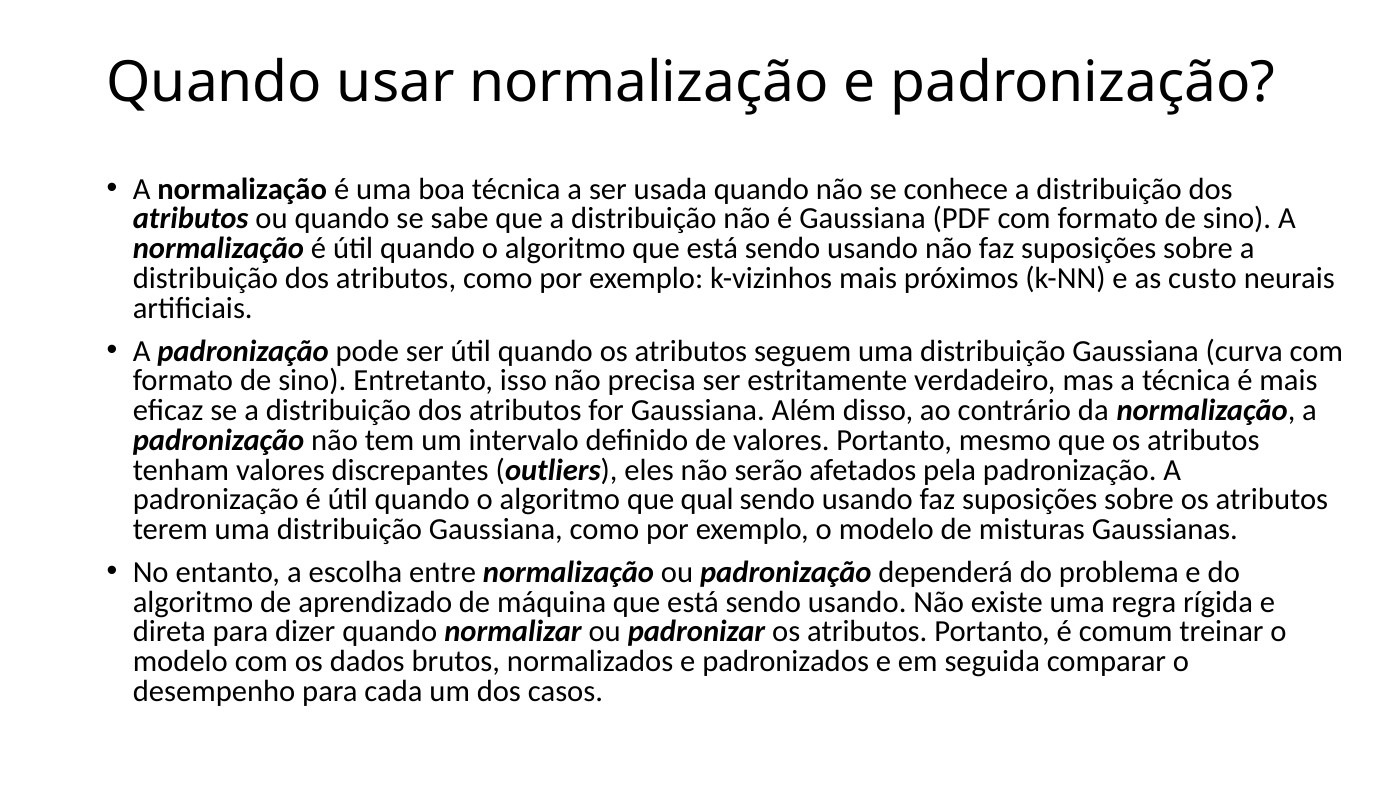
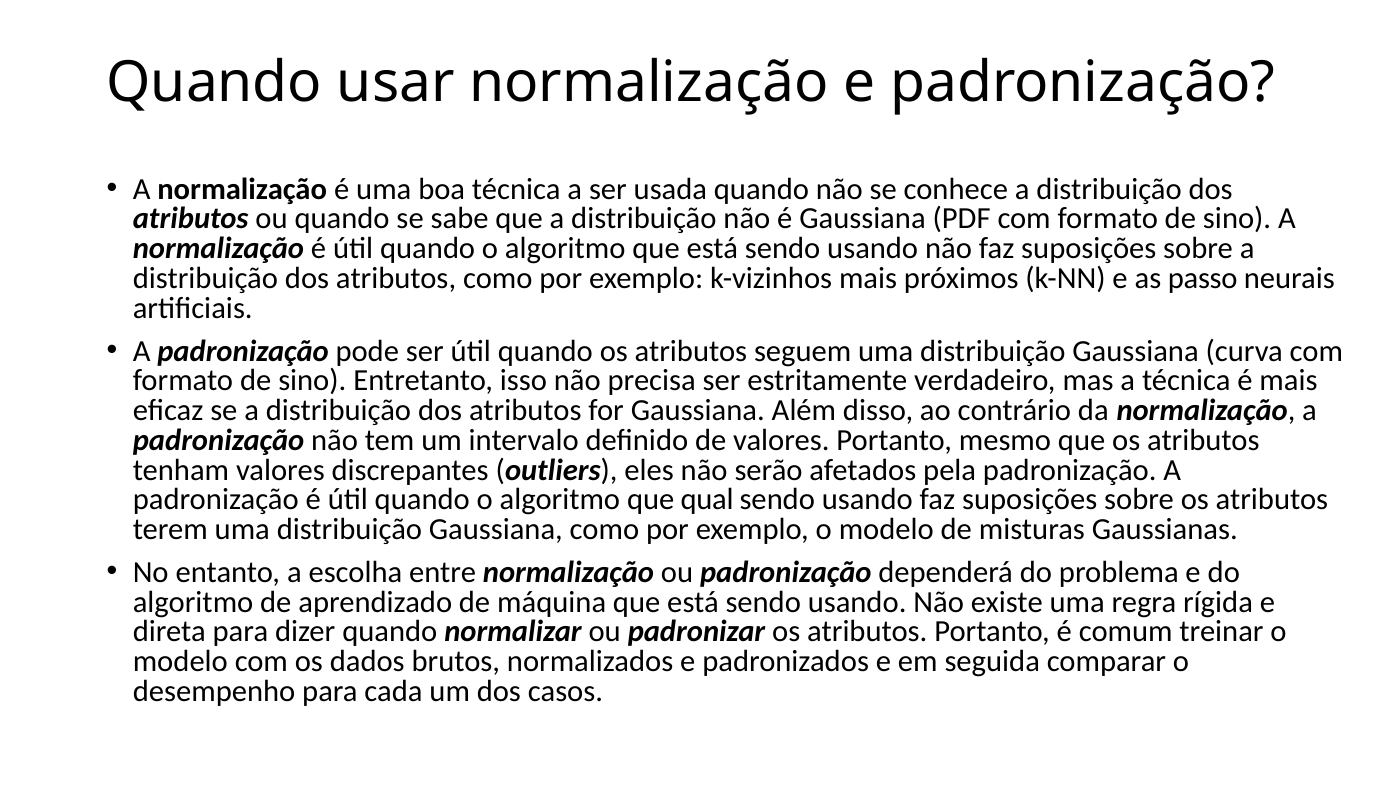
custo: custo -> passo (1203, 278)
